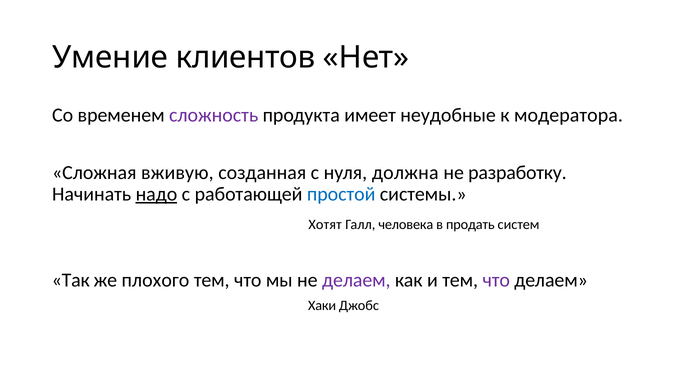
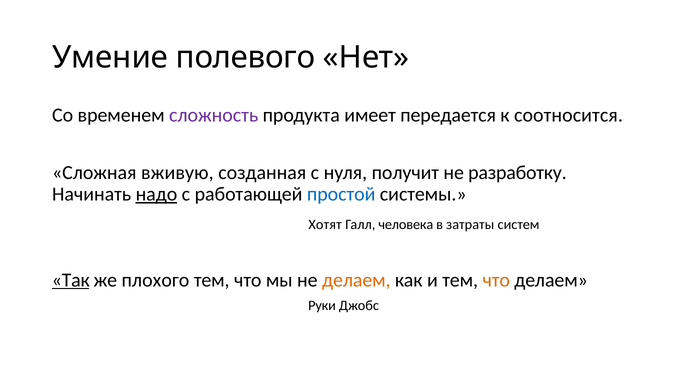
клиентов: клиентов -> полевого (246, 57)
неудобные: неудобные -> передается (448, 115)
модератора: модератора -> соотносится (568, 115)
должна: должна -> получит (405, 173)
продать: продать -> затраты (470, 225)
Так underline: none -> present (71, 280)
делаем colour: purple -> orange (356, 280)
что colour: purple -> orange (496, 280)
Хаки: Хаки -> Руки (322, 306)
